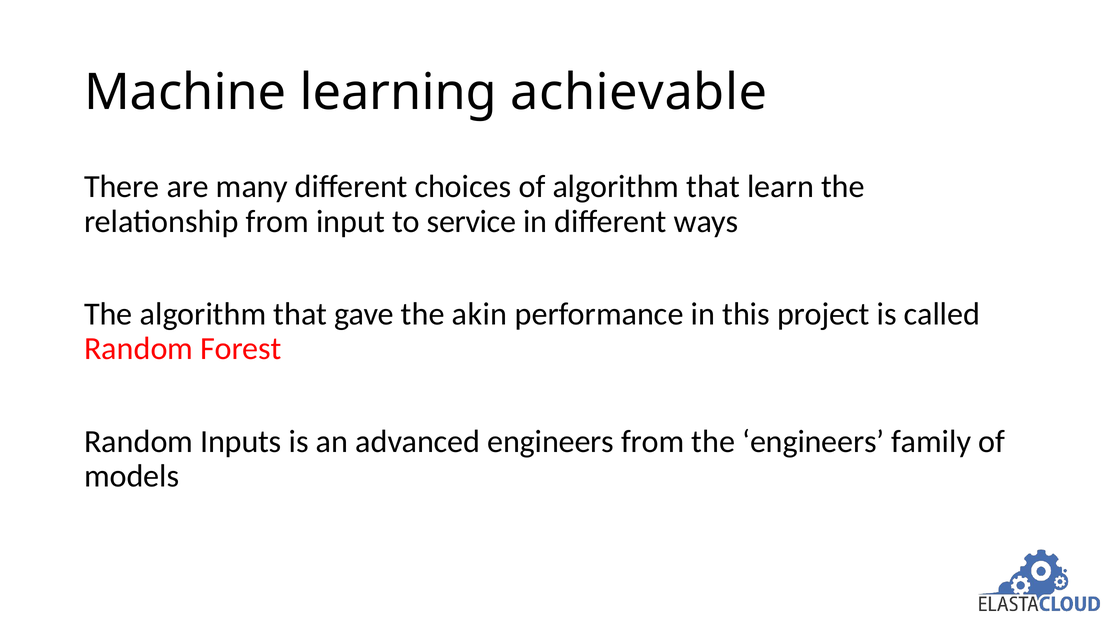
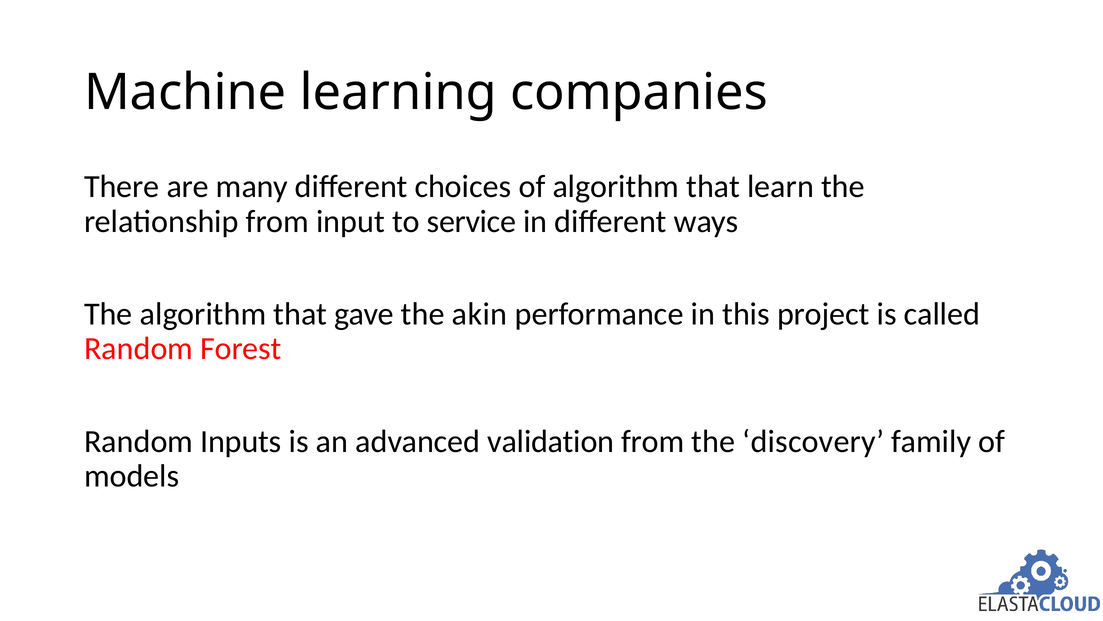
achievable: achievable -> companies (639, 93)
advanced engineers: engineers -> validation (551, 441)
the engineers: engineers -> discovery (813, 441)
